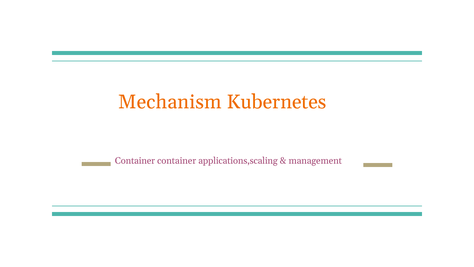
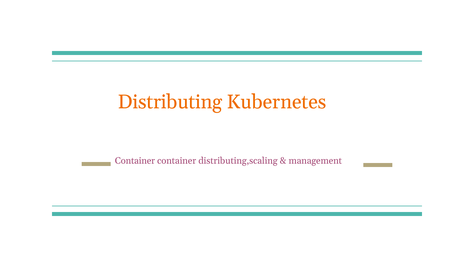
Mechanism: Mechanism -> Distributing (170, 102)
applications,scaling: applications,scaling -> distributing,scaling (238, 161)
